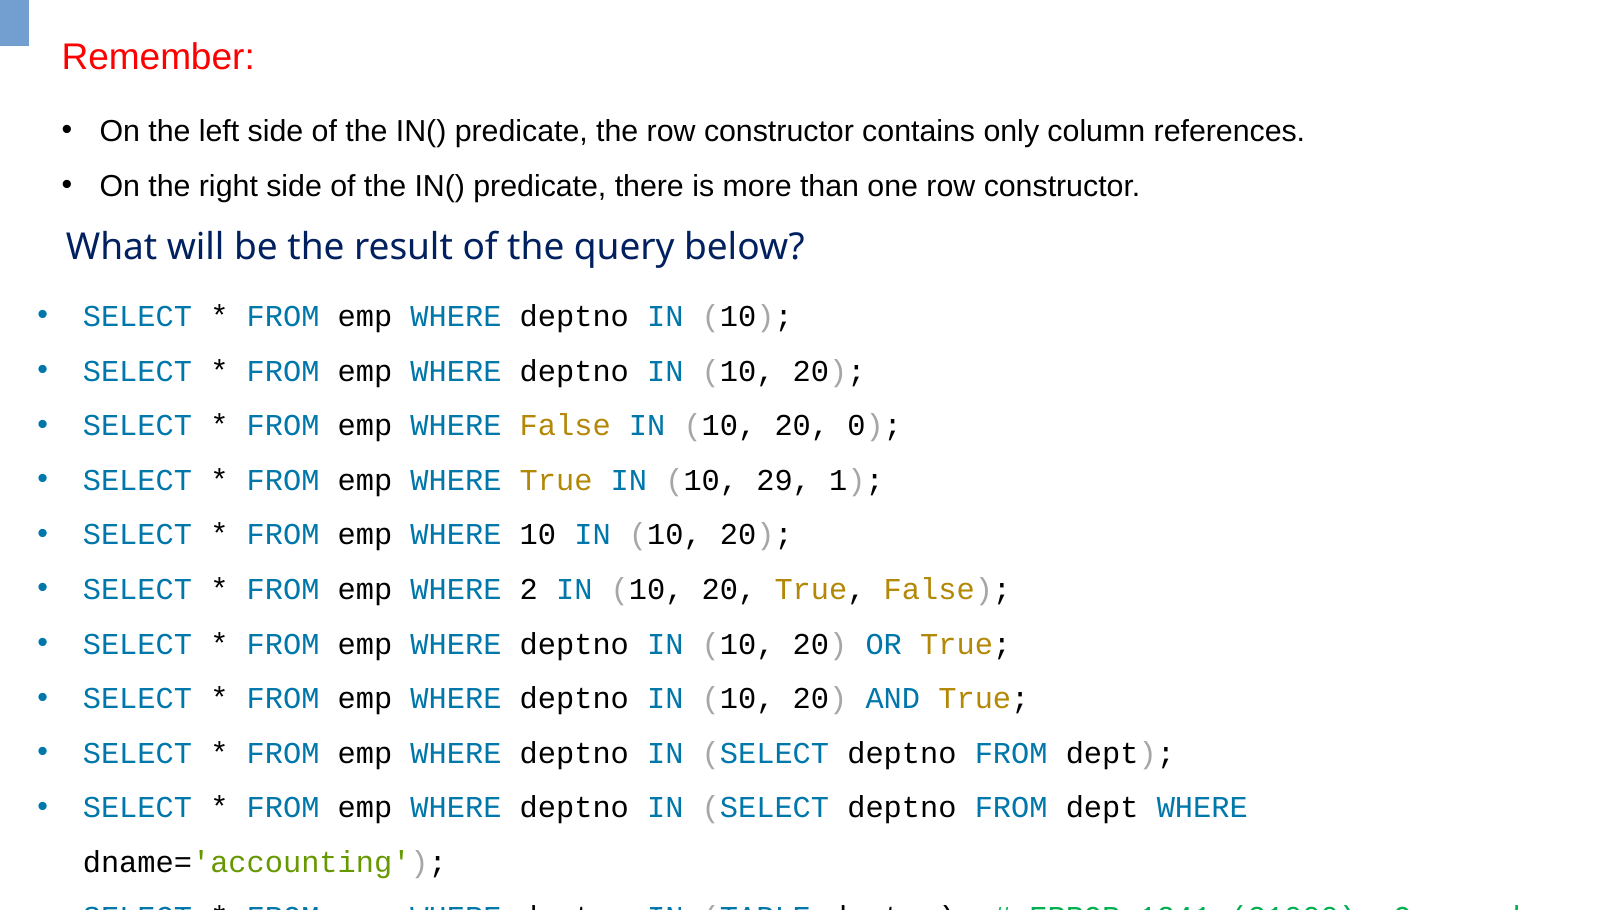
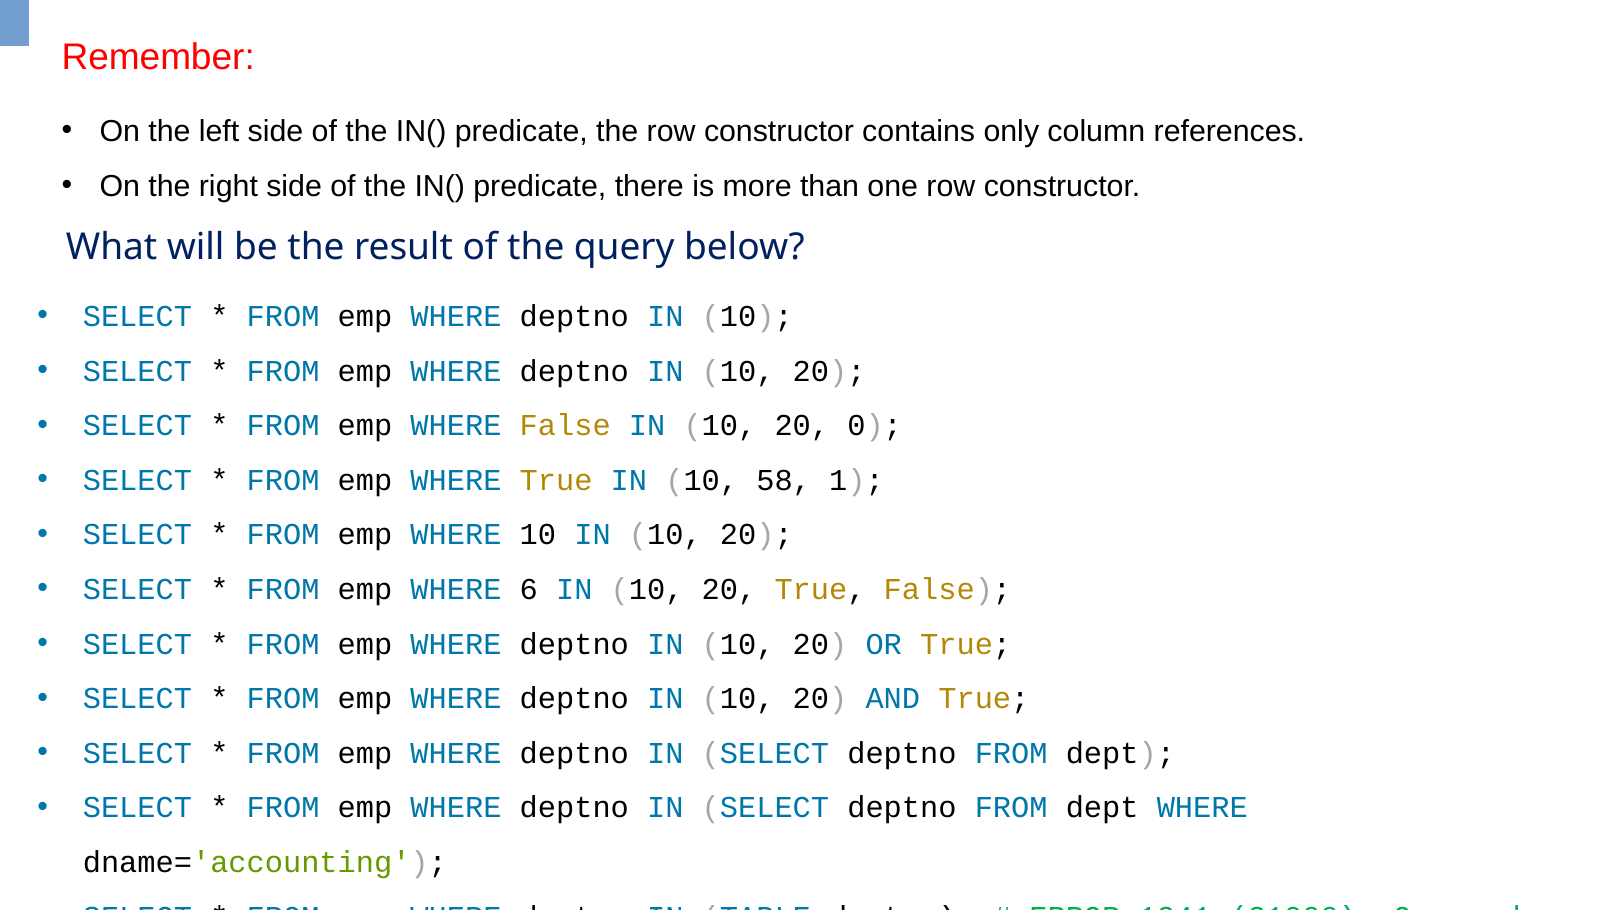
29: 29 -> 58 (784, 480)
2: 2 -> 6 (529, 590)
